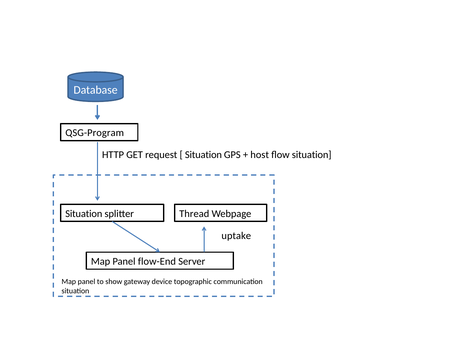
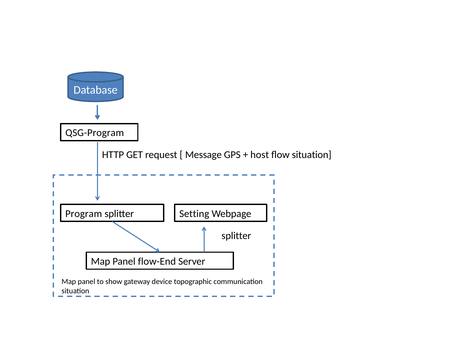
Situation: Situation -> Message (203, 155)
Situation: Situation -> Program (84, 214)
Thread: Thread -> Setting (194, 214)
uptake: uptake -> splitter (236, 236)
